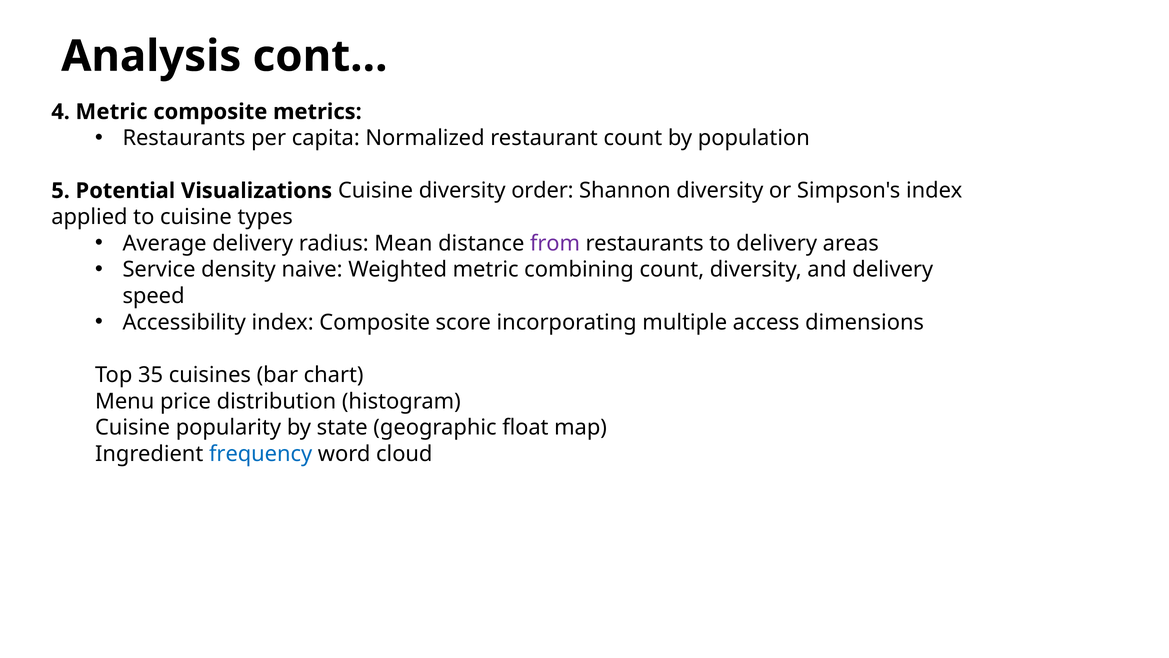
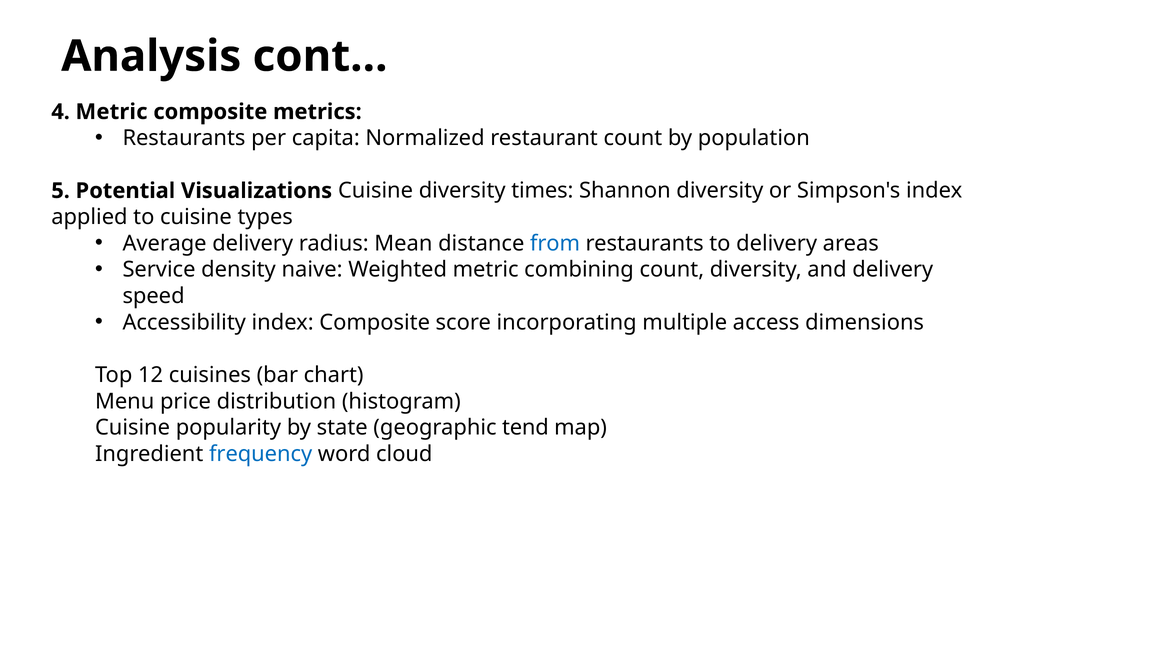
order: order -> times (542, 191)
from colour: purple -> blue (555, 243)
35: 35 -> 12 (151, 375)
float: float -> tend (525, 427)
